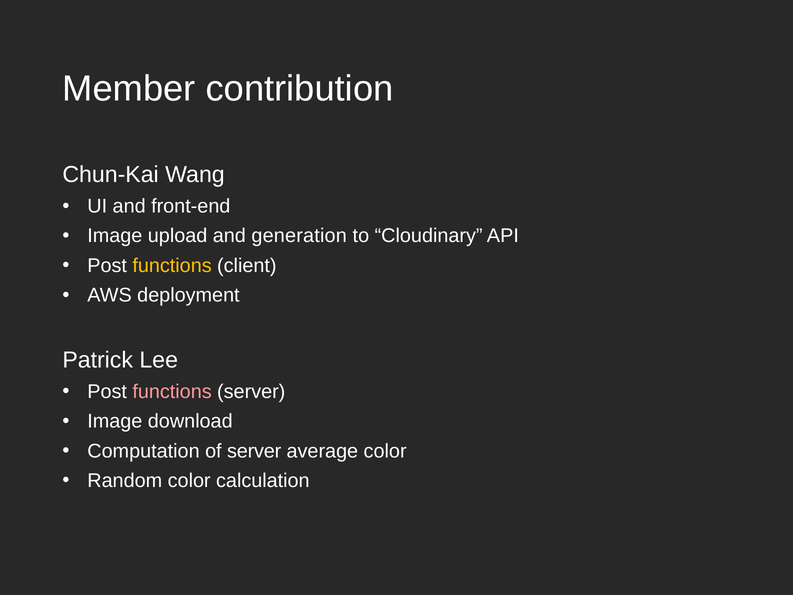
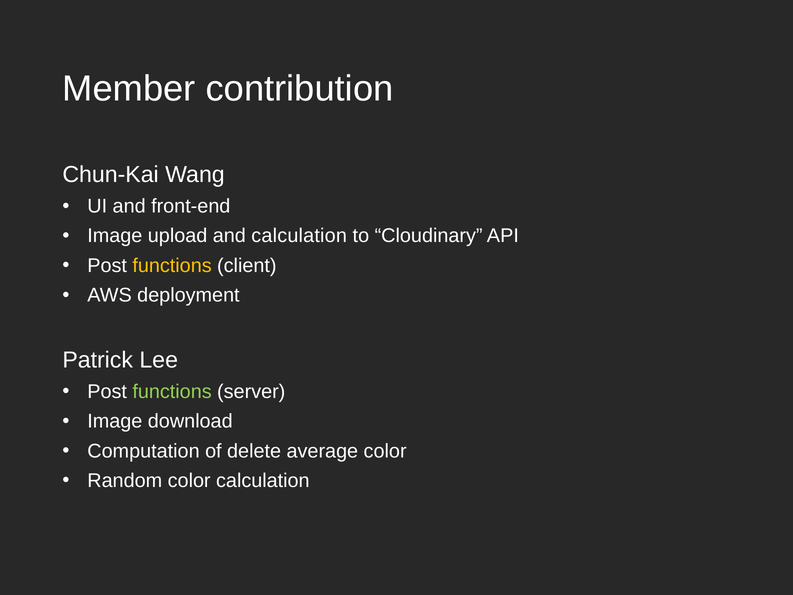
and generation: generation -> calculation (299, 236)
functions colour: pink -> light green (172, 391)
of server: server -> delete (254, 451)
